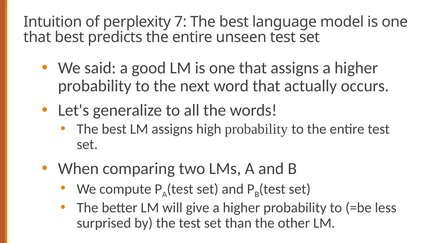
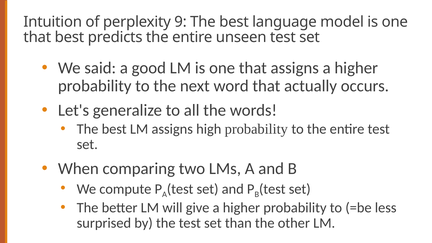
7: 7 -> 9 (181, 22)
